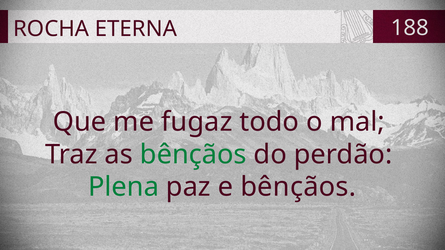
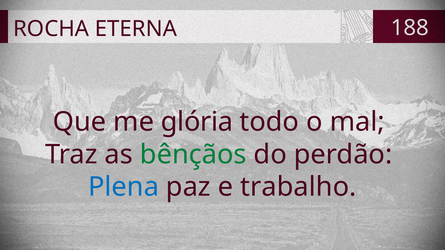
fugaz: fugaz -> glória (197, 122)
Plena colour: green -> blue (124, 187)
e bênçãos: bênçãos -> trabalho (298, 187)
